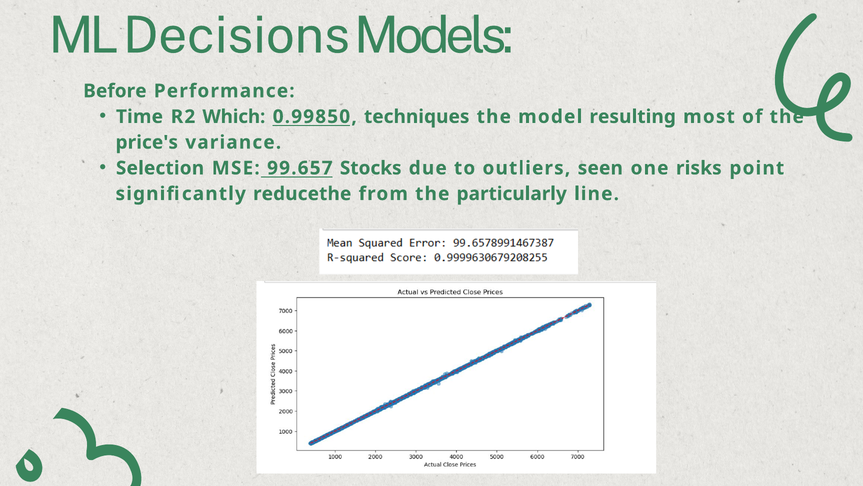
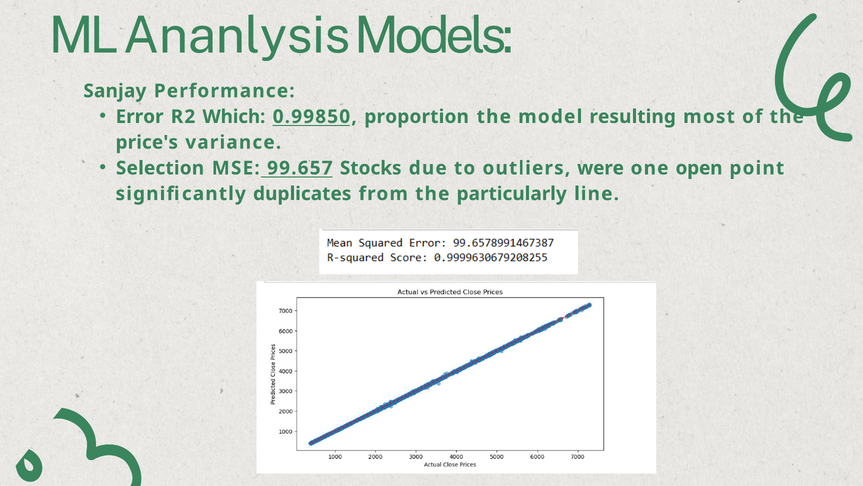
Decisions: Decisions -> Ananlysis (237, 36)
Before: Before -> Sanjay (115, 91)
Time: Time -> Error (140, 117)
techniques: techniques -> proportion (417, 117)
seen: seen -> were (600, 168)
risks: risks -> open (699, 168)
reducethe: reducethe -> duplicates (302, 194)
